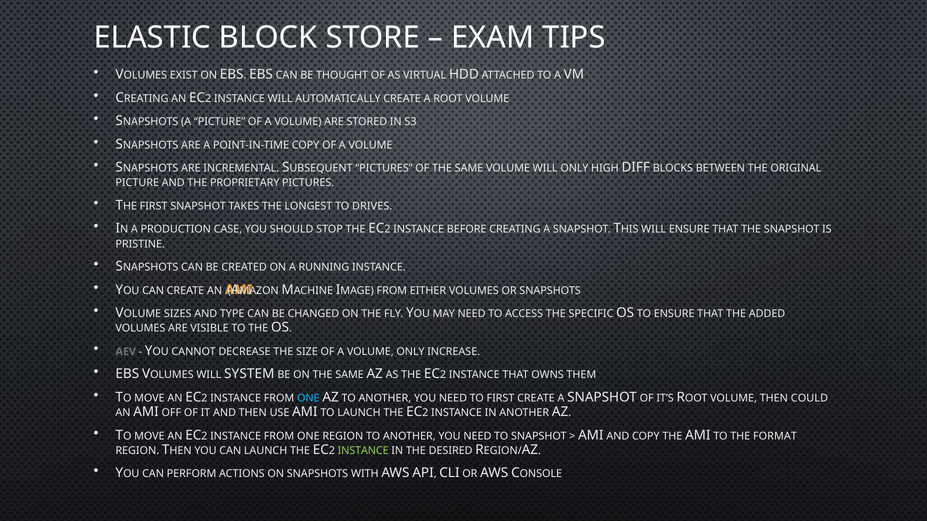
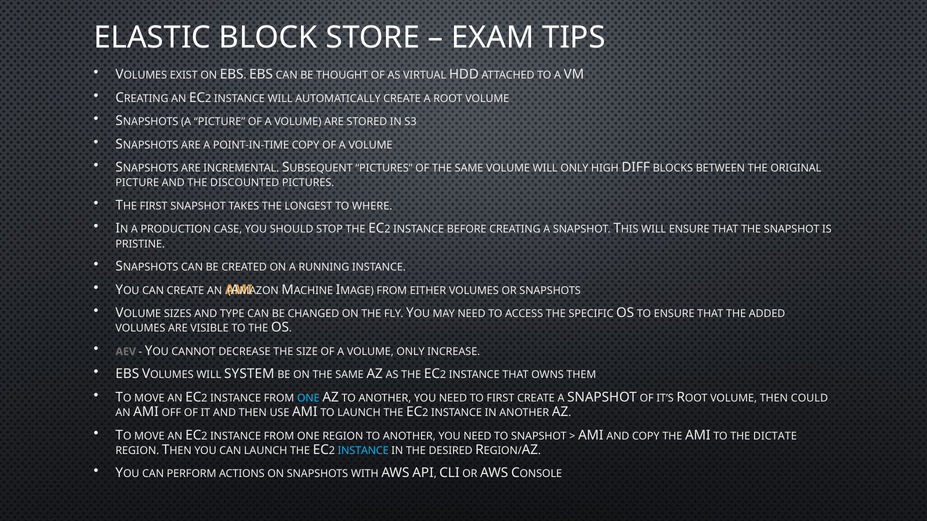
PROPRIETARY: PROPRIETARY -> DISCOUNTED (245, 183)
DRIVES: DRIVES -> WHERE (372, 206)
FORMAT: FORMAT -> DICTATE (775, 436)
INSTANCE colour: light green -> light blue (363, 451)
